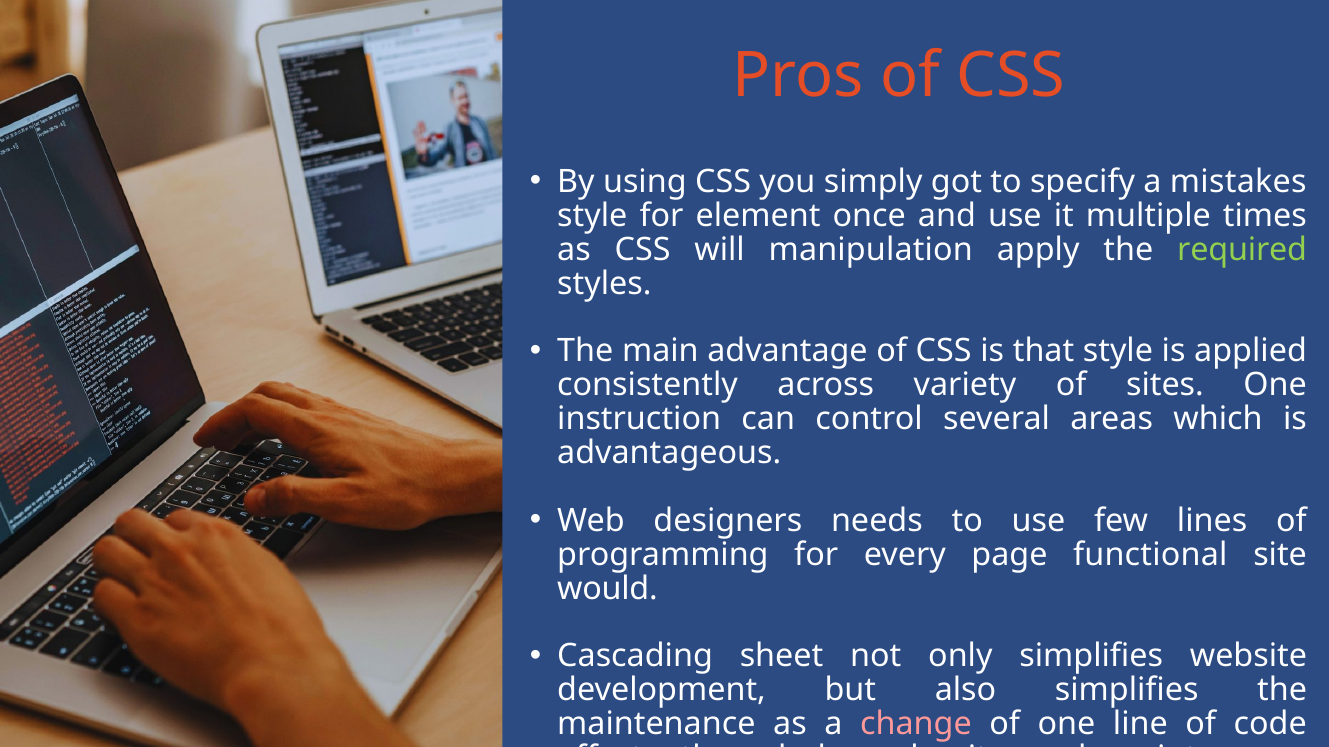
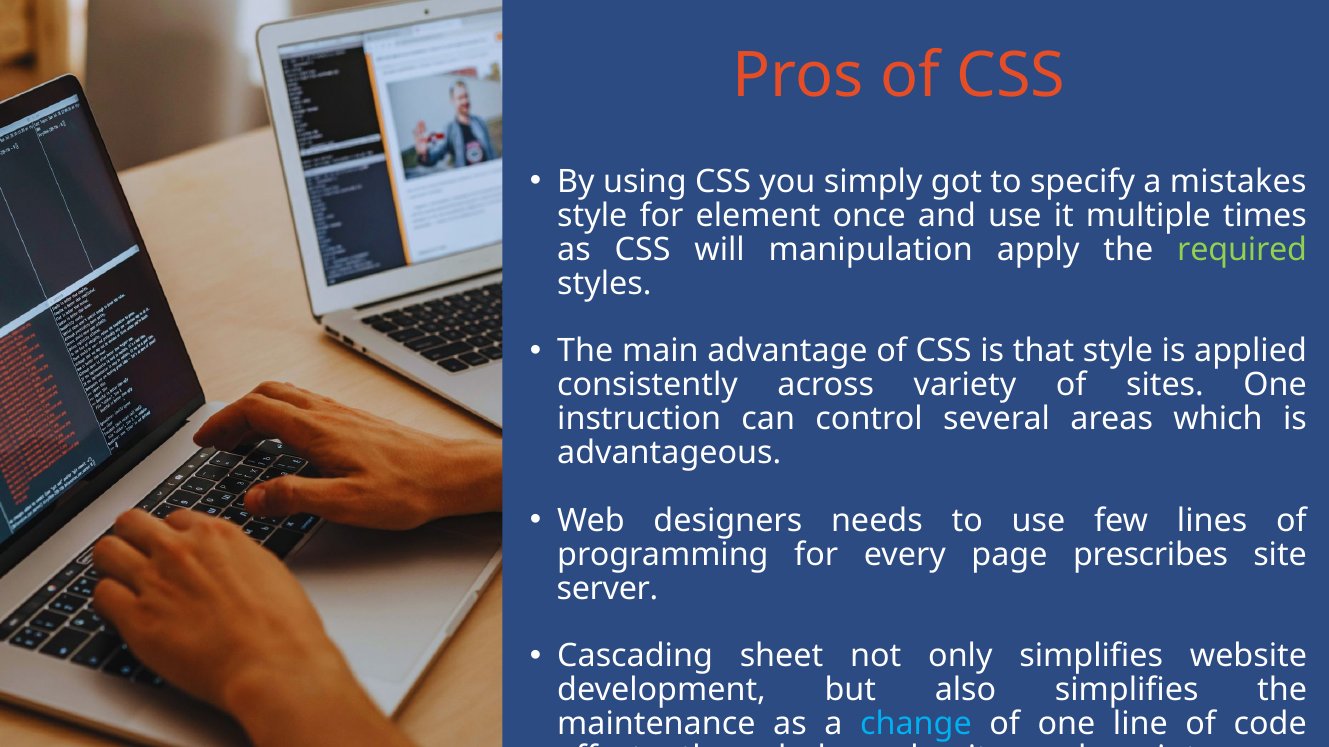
functional: functional -> prescribes (1151, 555)
would: would -> server (608, 589)
change colour: pink -> light blue (916, 724)
